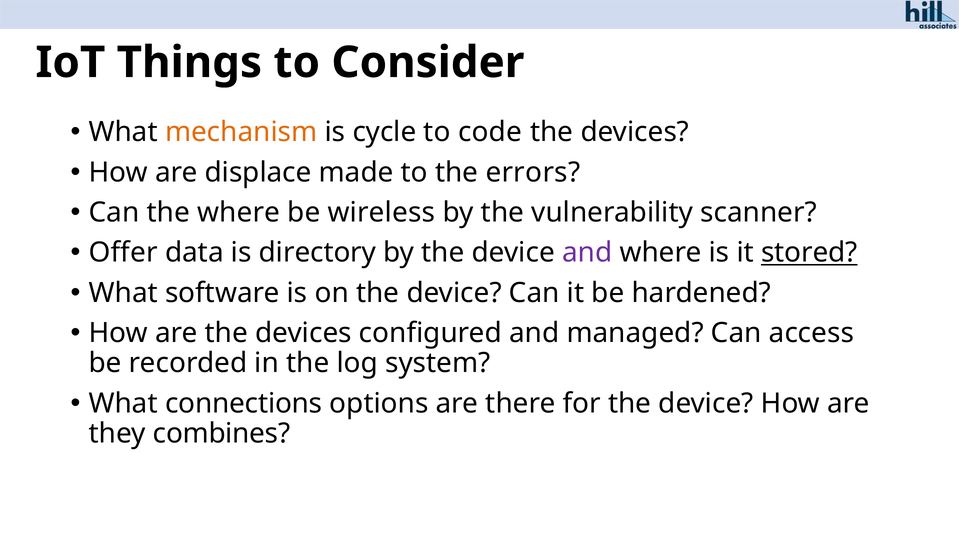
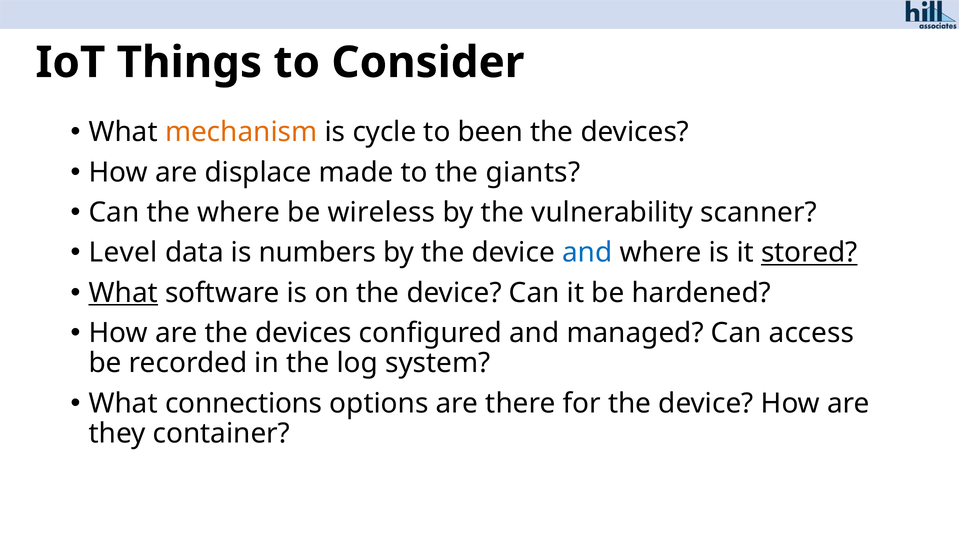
code: code -> been (490, 132)
errors: errors -> giants (533, 173)
Offer: Offer -> Level (123, 253)
directory: directory -> numbers (318, 253)
and colour: purple -> blue (587, 253)
What underline: none -> present (123, 293)
combines: combines -> container (221, 434)
